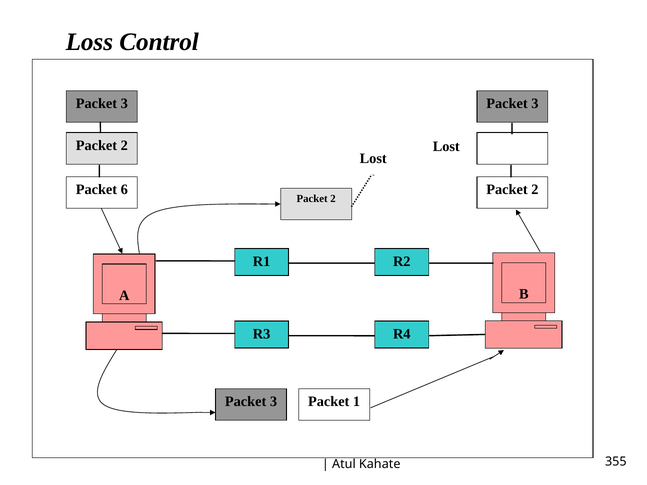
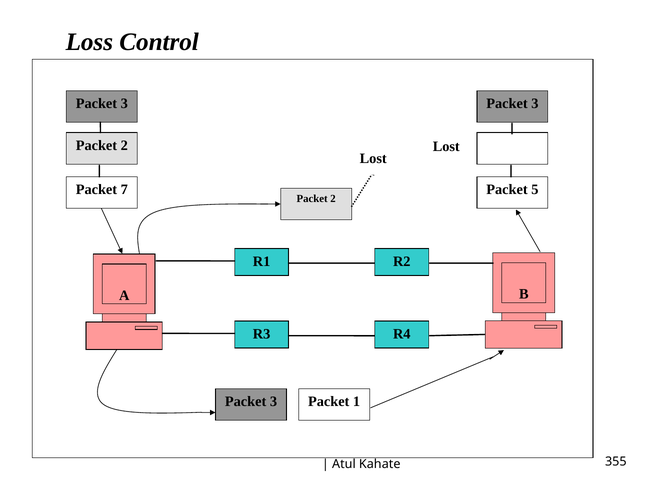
6: 6 -> 7 (124, 190)
2: 2 -> 5 (535, 190)
